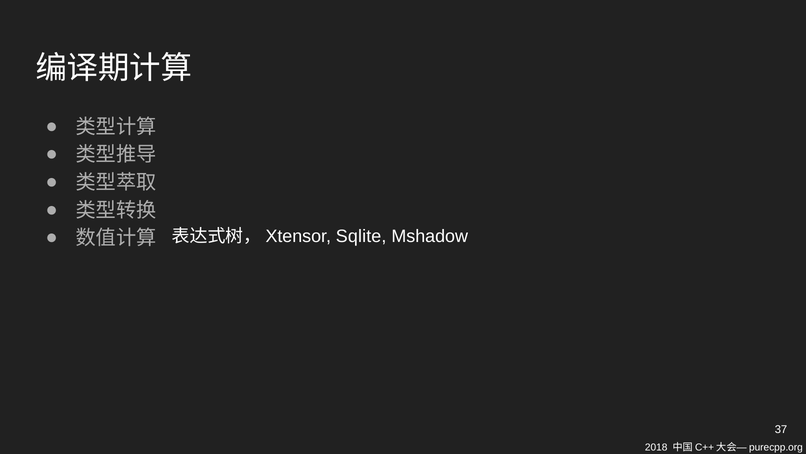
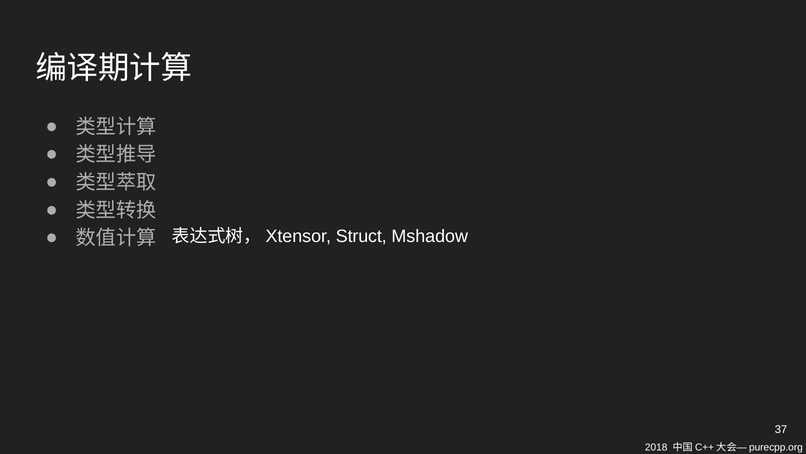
Sqlite: Sqlite -> Struct (361, 236)
